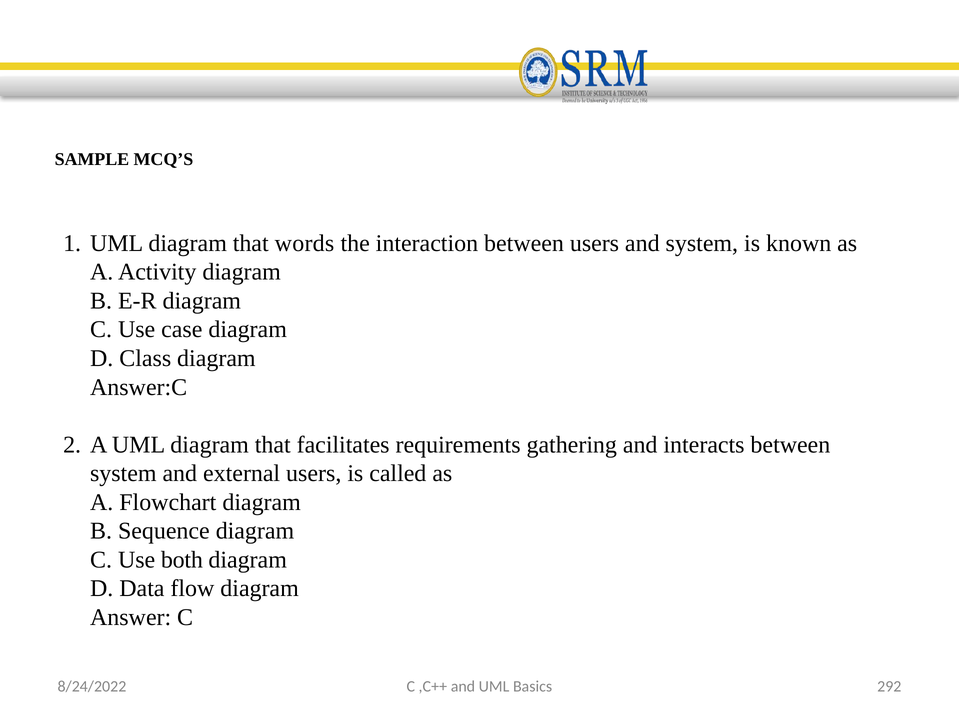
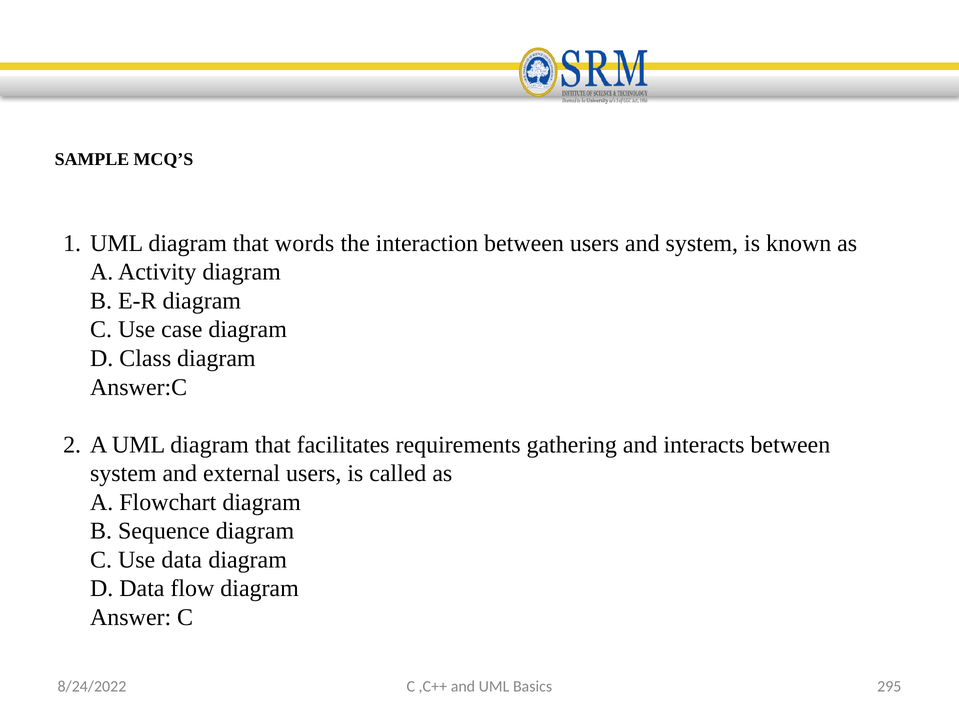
Use both: both -> data (182, 560)
292: 292 -> 295 (889, 687)
